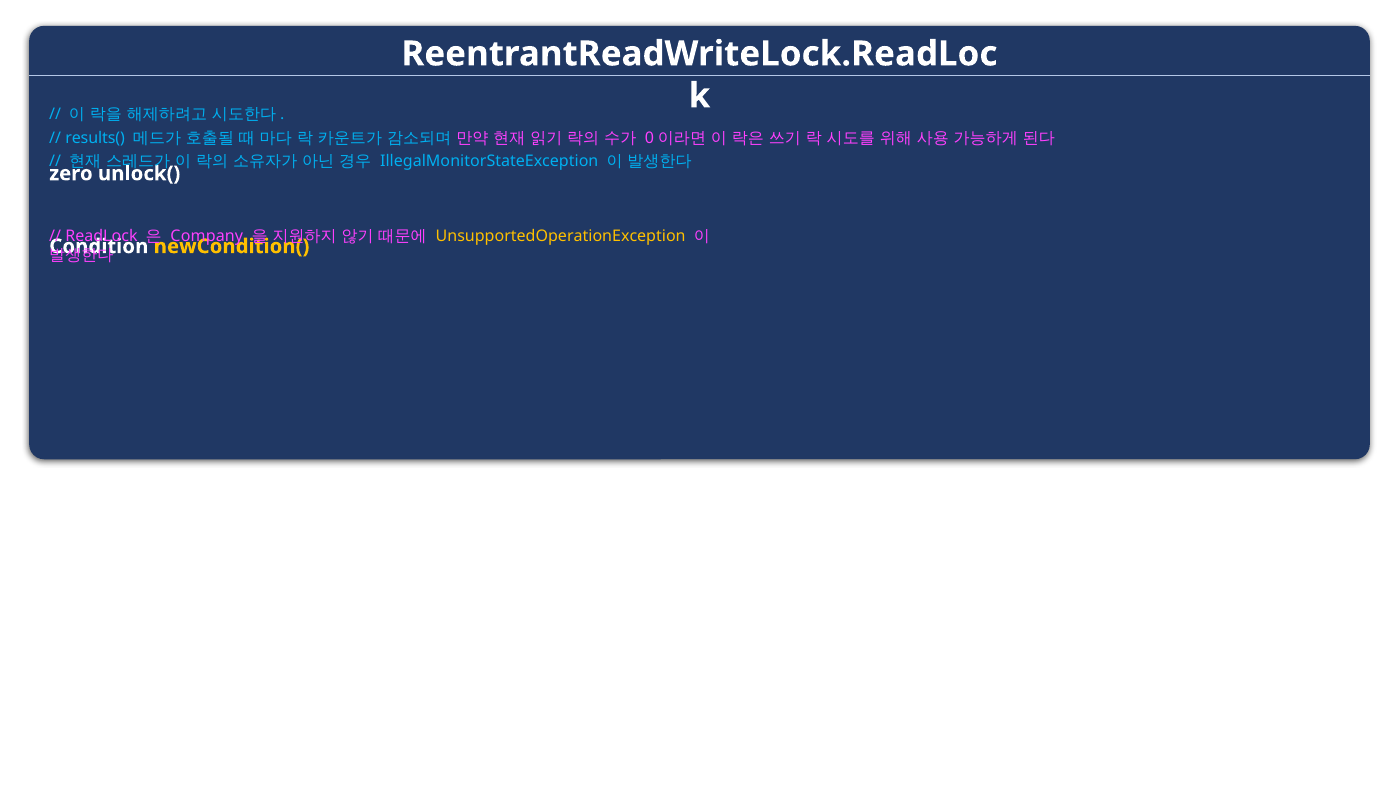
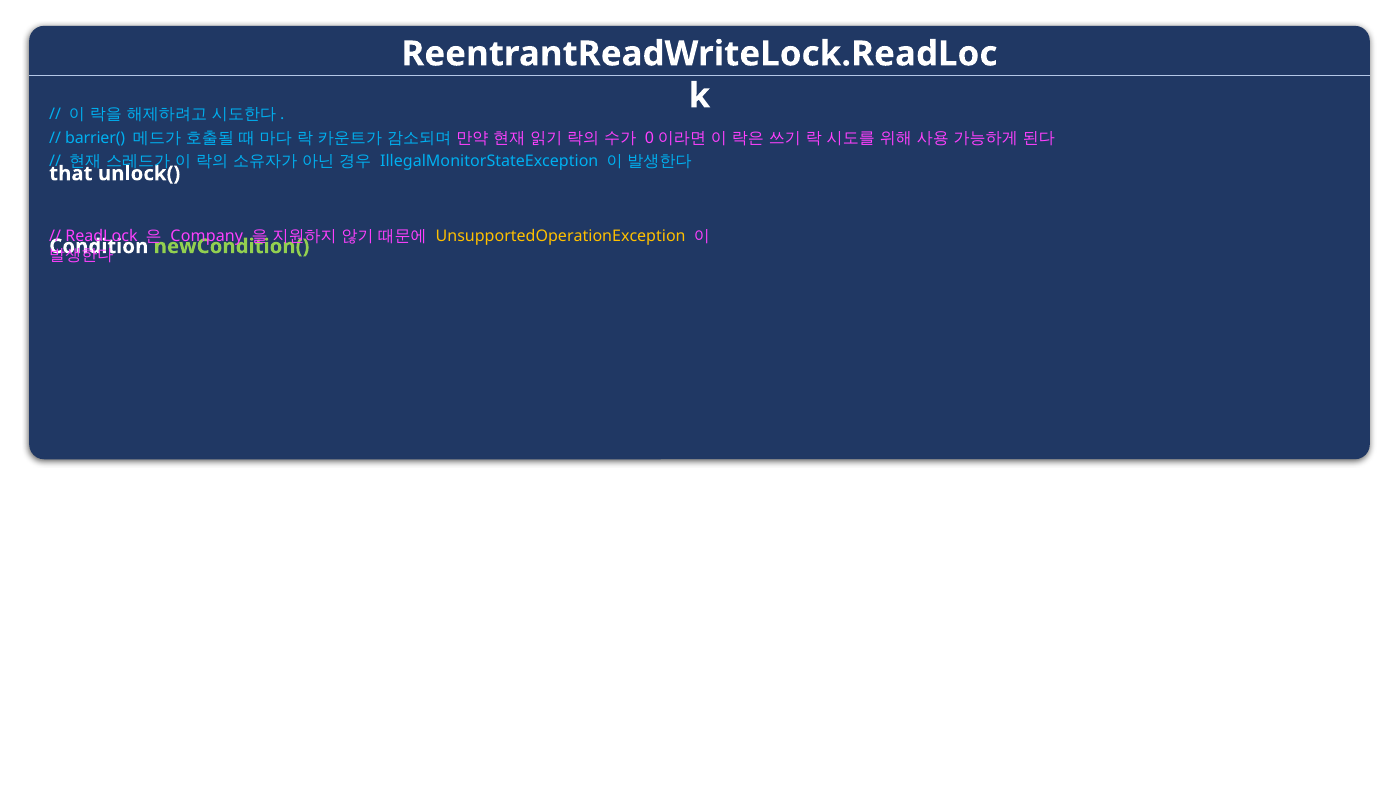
results(: results( -> barrier( (95, 138)
zero: zero -> that (71, 174)
newCondition( colour: yellow -> light green (232, 246)
